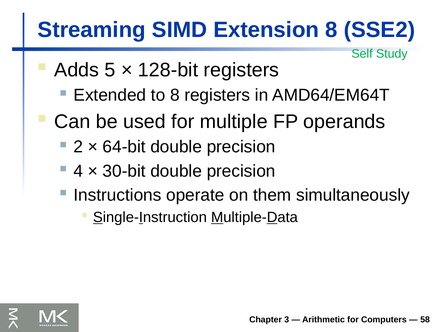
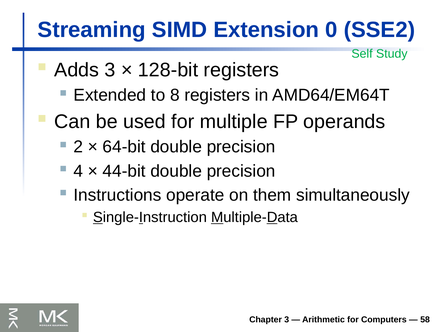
Extension 8: 8 -> 0 (331, 30)
Adds 5: 5 -> 3 (110, 70)
30-bit: 30-bit -> 44-bit (124, 171)
